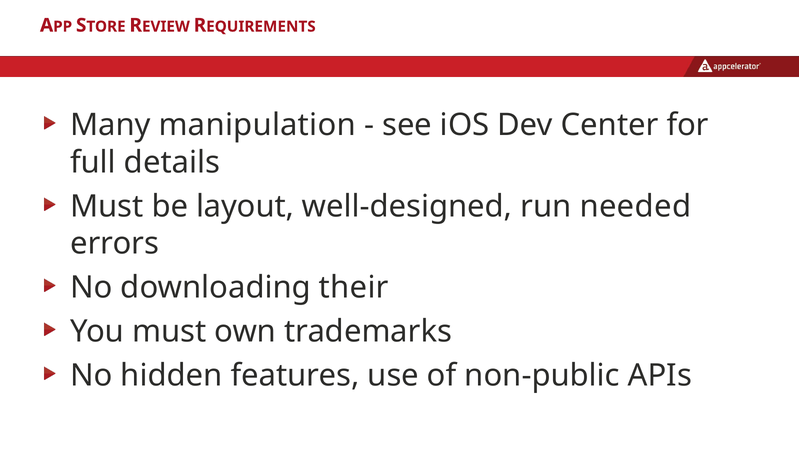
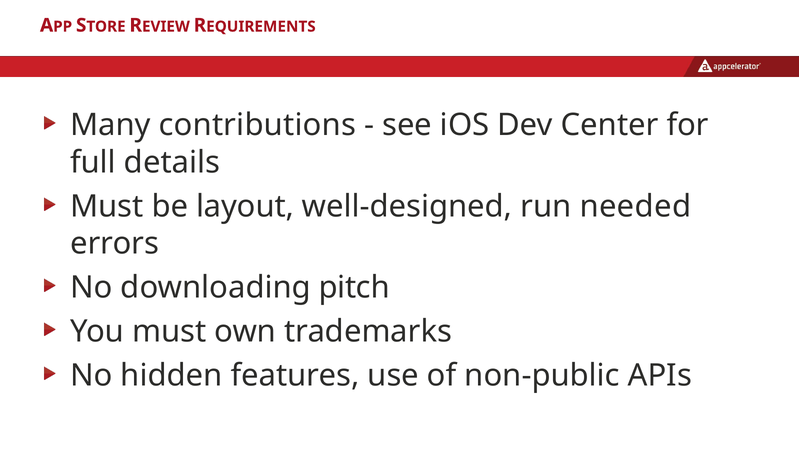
manipulation: manipulation -> contributions (257, 125)
their: their -> pitch (354, 288)
